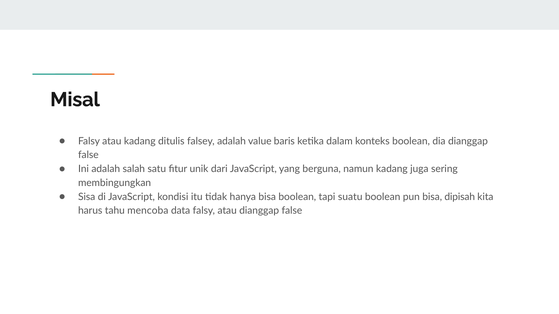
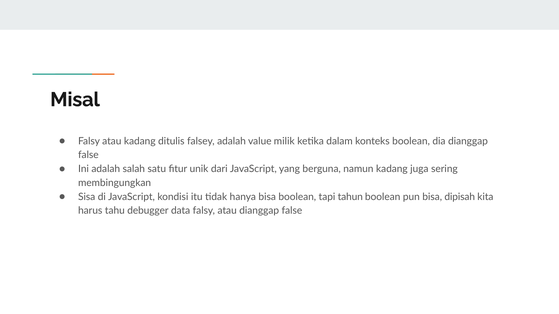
baris: baris -> milik (284, 141)
suatu: suatu -> tahun (350, 197)
mencoba: mencoba -> debugger (148, 211)
